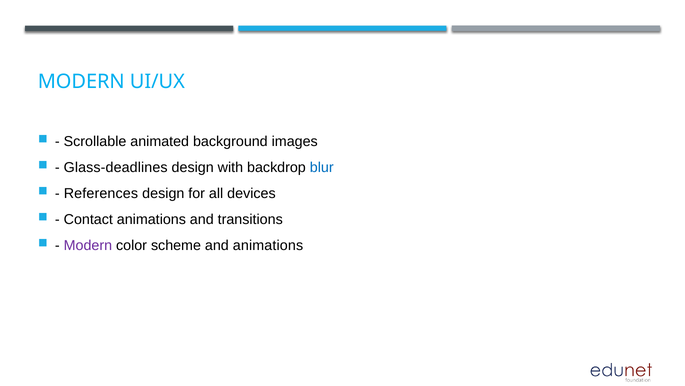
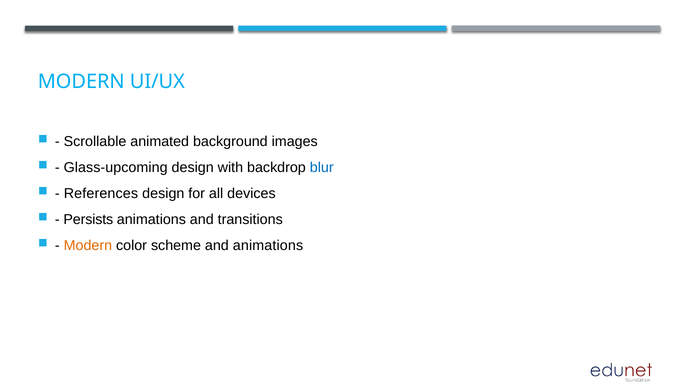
Glass-deadlines: Glass-deadlines -> Glass-upcoming (116, 167)
Contact: Contact -> Persists (88, 219)
Modern colour: purple -> orange (88, 245)
